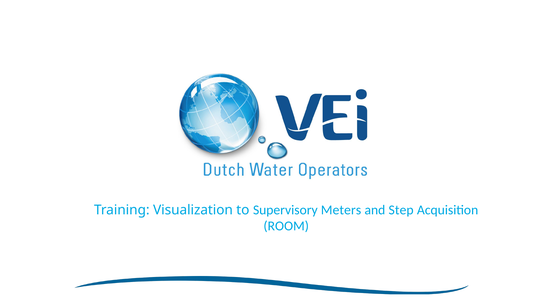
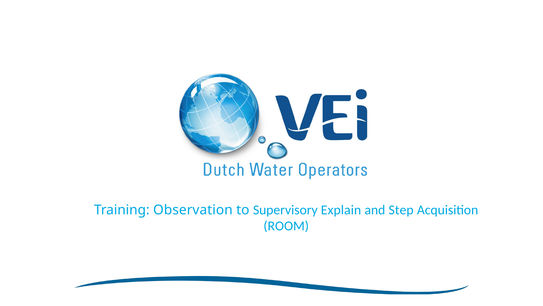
Visualization: Visualization -> Observation (193, 209)
Meters: Meters -> Explain (341, 209)
